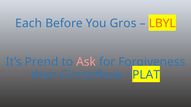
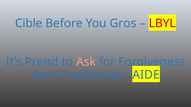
Each: Each -> Cible (29, 23)
LBYL colour: orange -> red (162, 23)
Circonflexe: Circonflexe -> Practicality (91, 75)
PLAT: PLAT -> AIDE (146, 75)
